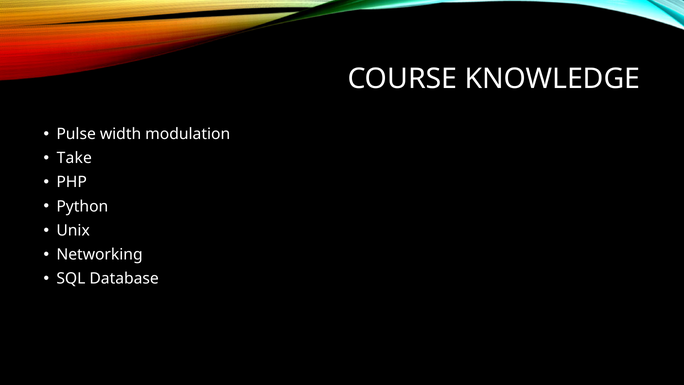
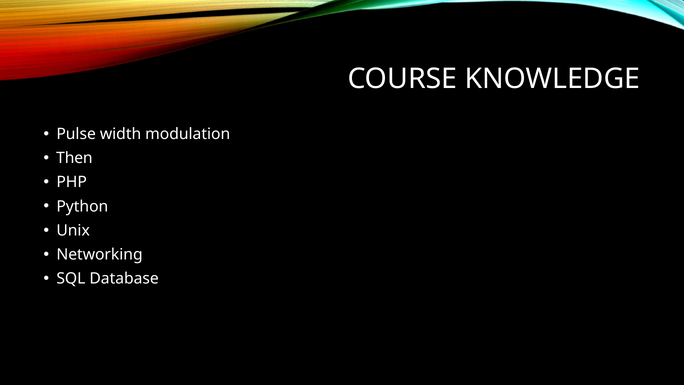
Take: Take -> Then (74, 158)
